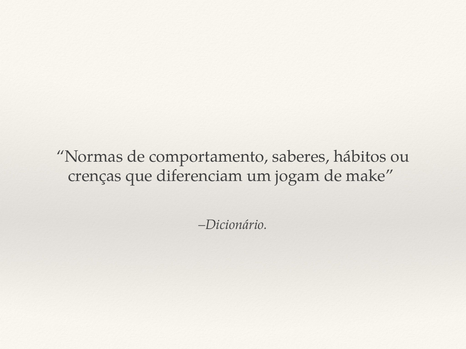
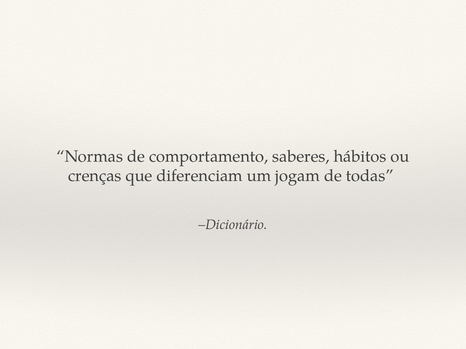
make: make -> todas (370, 176)
